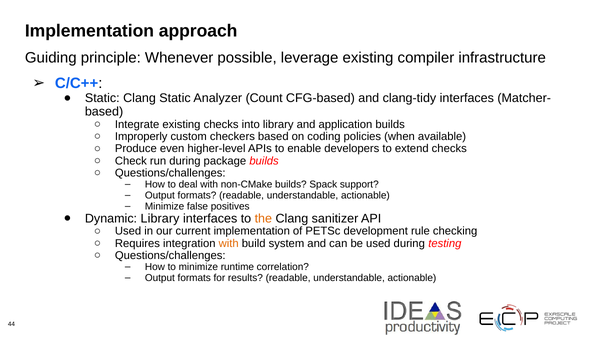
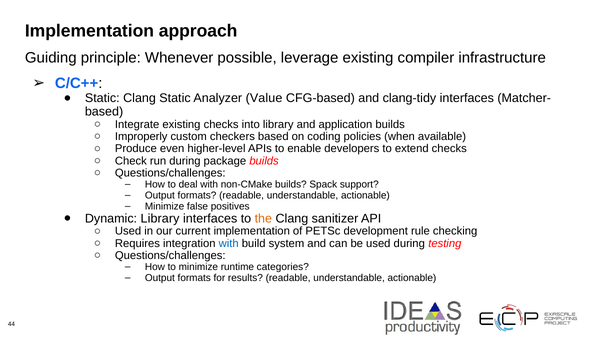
Count: Count -> Value (264, 98)
with colour: orange -> blue (229, 243)
correlation: correlation -> categories (283, 267)
